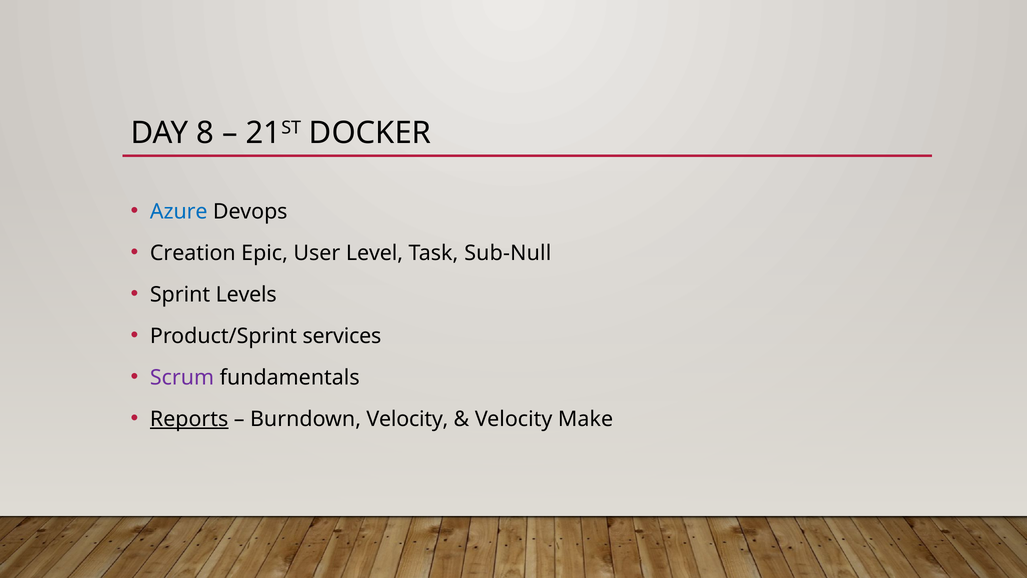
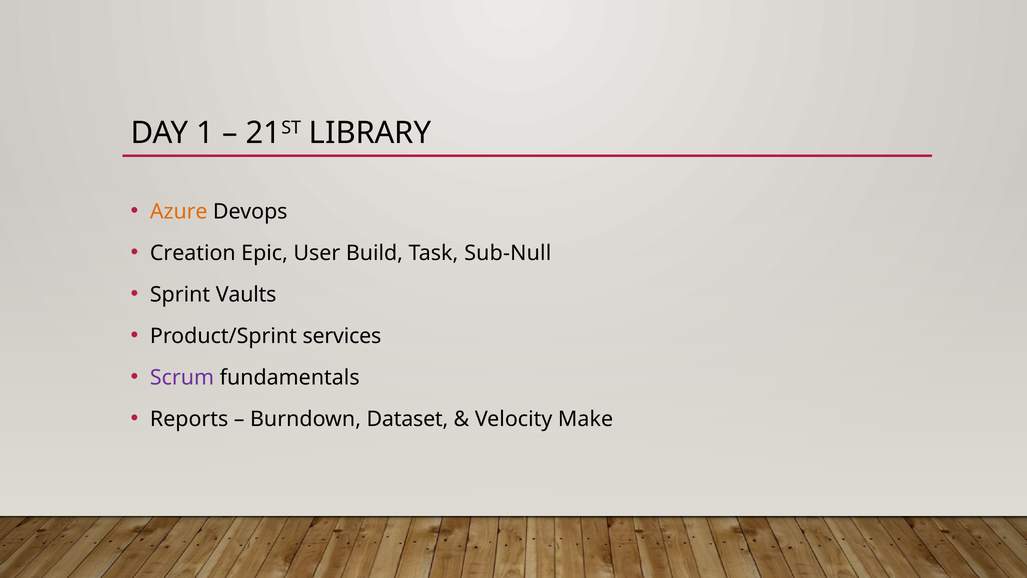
8: 8 -> 1 (205, 133)
DOCKER: DOCKER -> LIBRARY (370, 133)
Azure colour: blue -> orange (179, 211)
Level: Level -> Build (374, 253)
Levels: Levels -> Vaults (246, 294)
Reports underline: present -> none (189, 419)
Burndown Velocity: Velocity -> Dataset (407, 419)
